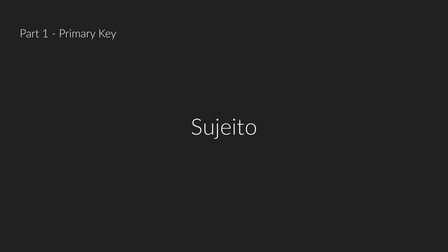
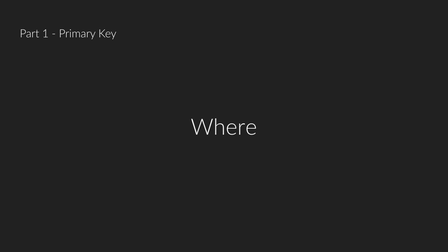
Sujeito: Sujeito -> Where (224, 128)
